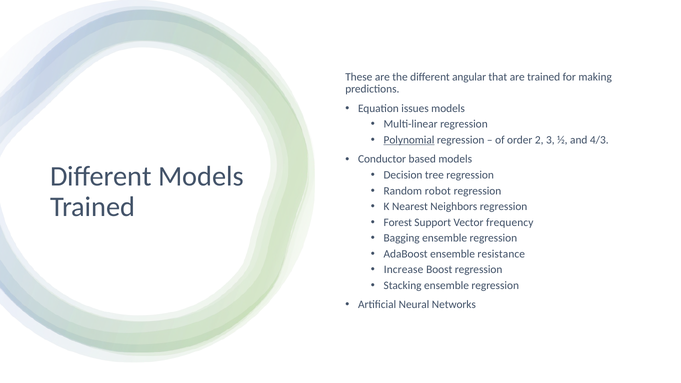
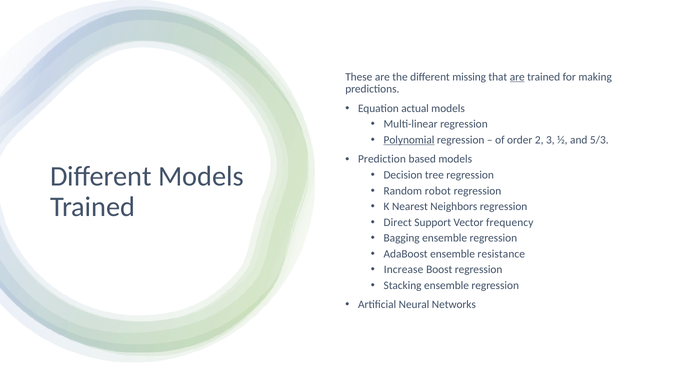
angular: angular -> missing (469, 77)
are underline: none -> present (517, 77)
issues: issues -> actual (415, 108)
4/3: 4/3 -> 5/3 (599, 140)
Conductor: Conductor -> Prediction (382, 159)
Forest: Forest -> Direct (398, 222)
